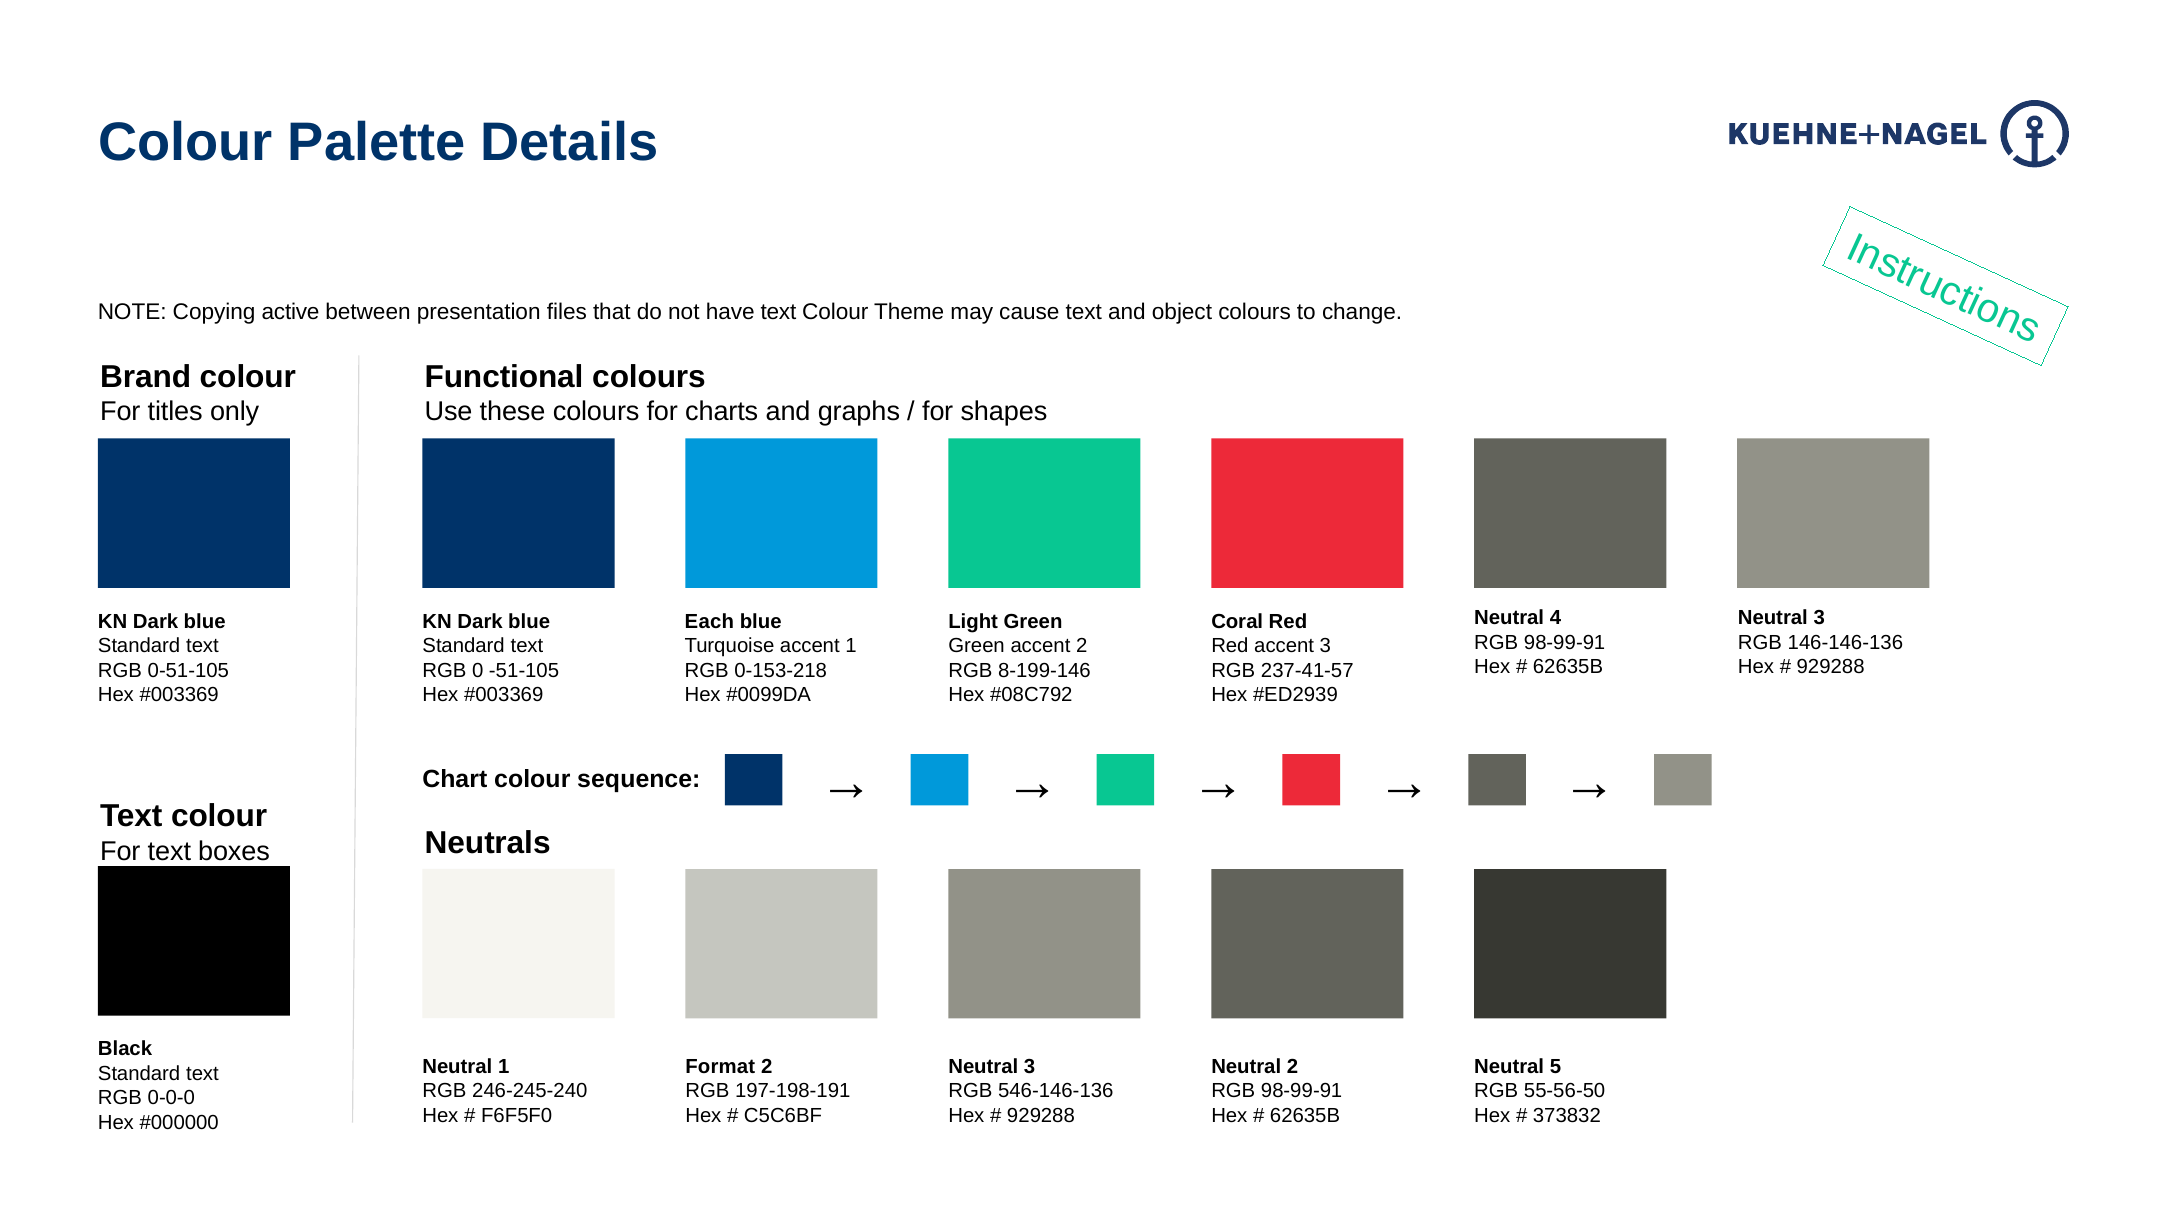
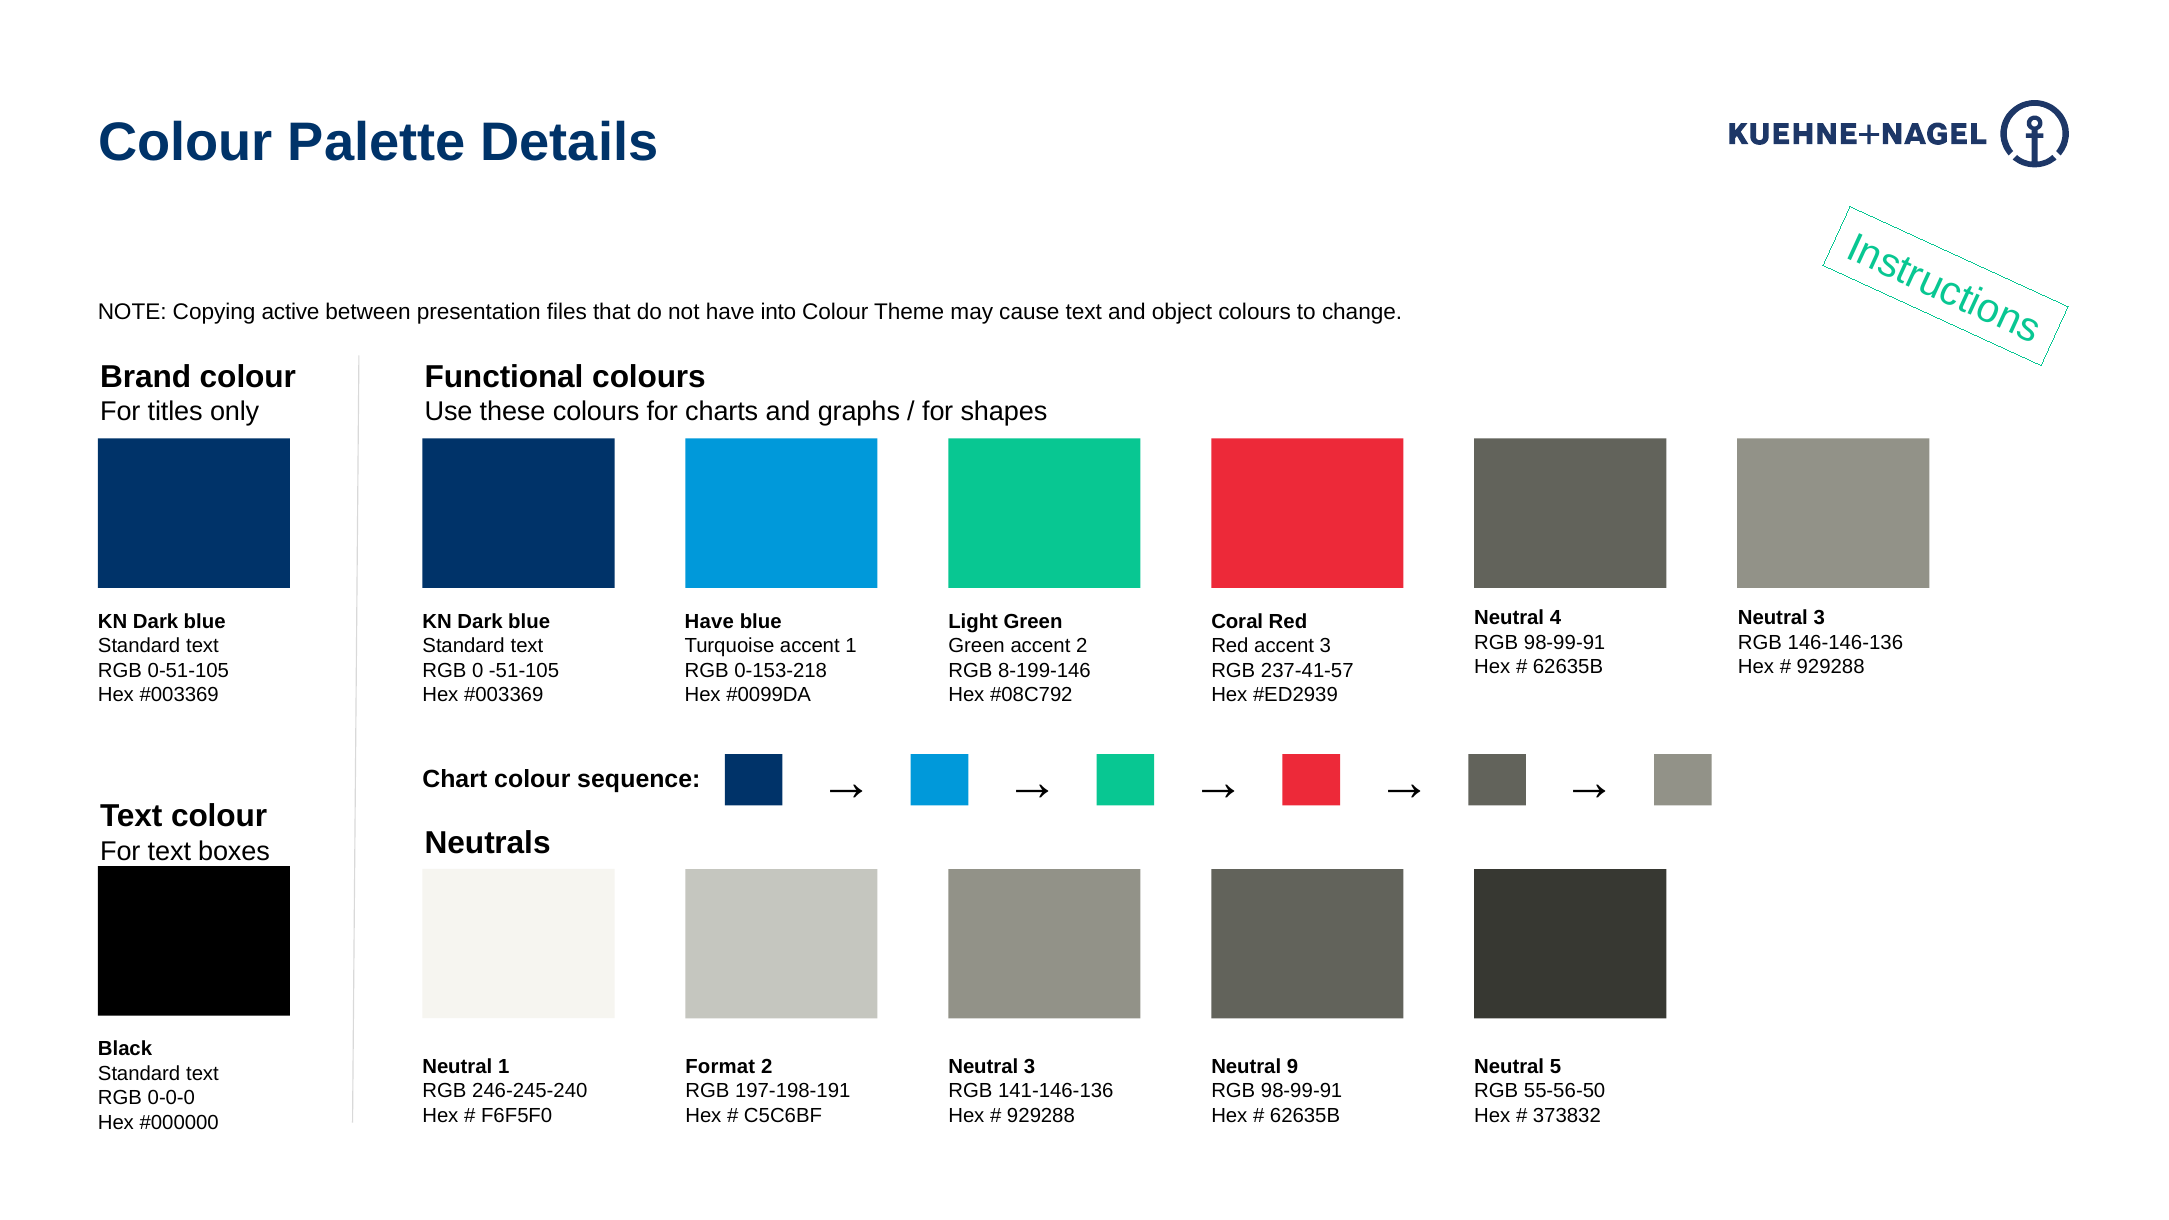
have text: text -> into (778, 312)
Each: Each -> Have (709, 621)
Neutral 2: 2 -> 9 (1293, 1066)
546-146-136: 546-146-136 -> 141-146-136 (1056, 1091)
